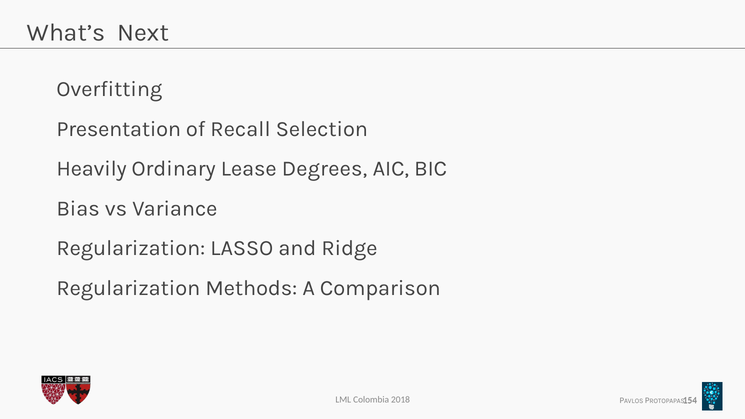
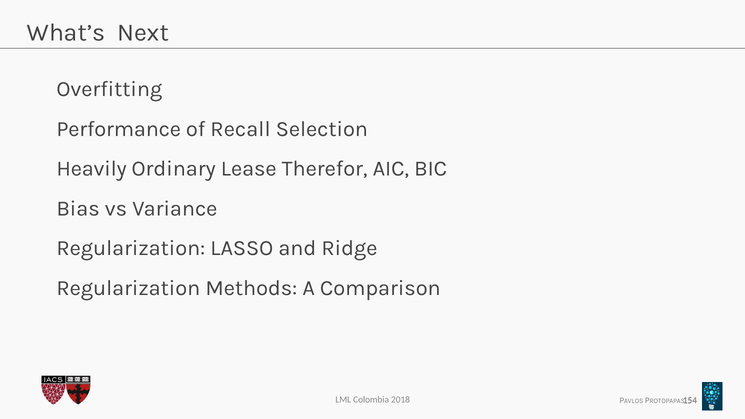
Presentation: Presentation -> Performance (119, 129)
Degrees: Degrees -> Therefor (325, 169)
